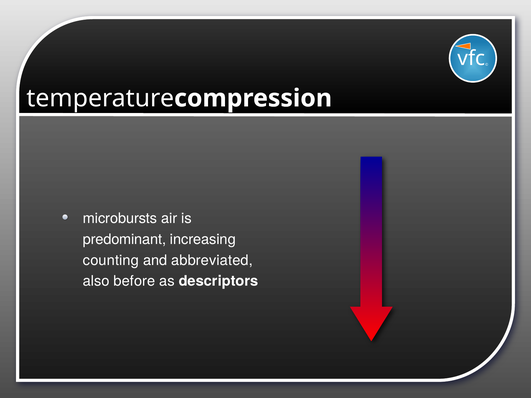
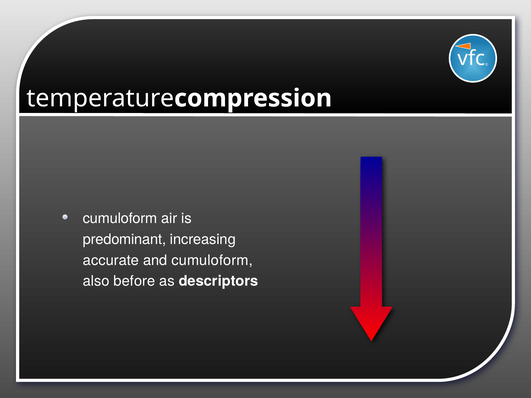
microbursts: microbursts -> cumuloform (120, 219)
counting: counting -> accurate (111, 260)
and abbreviated: abbreviated -> cumuloform (212, 260)
